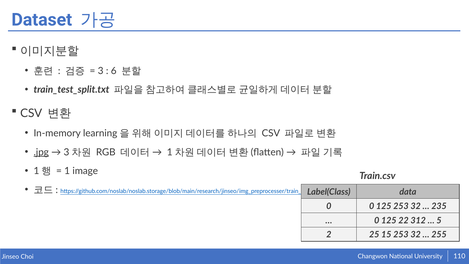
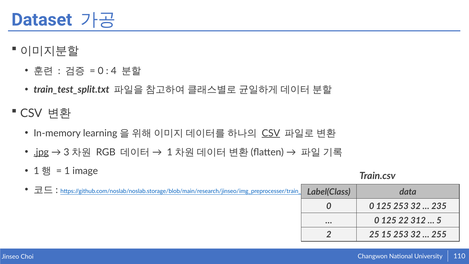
3: 3 -> 0 (101, 71)
6: 6 -> 4 (114, 71)
CSV underline: none -> present (271, 133)
